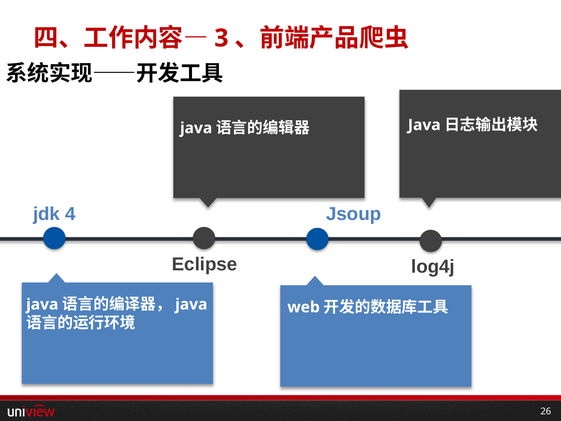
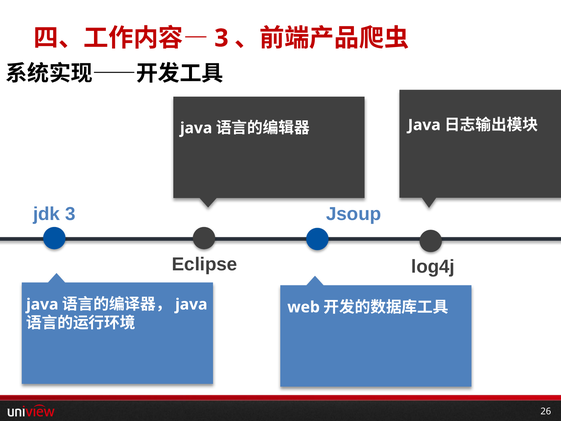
jdk 4: 4 -> 3 (70, 214)
